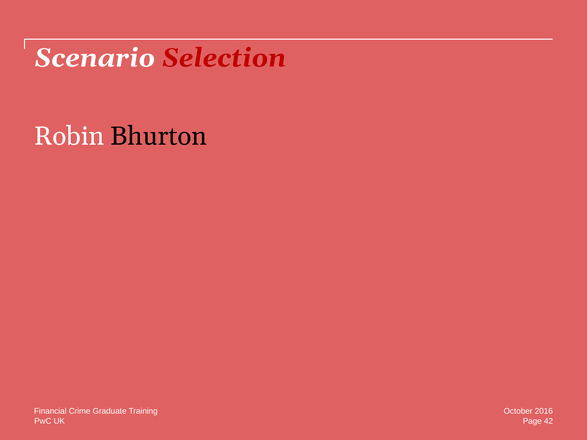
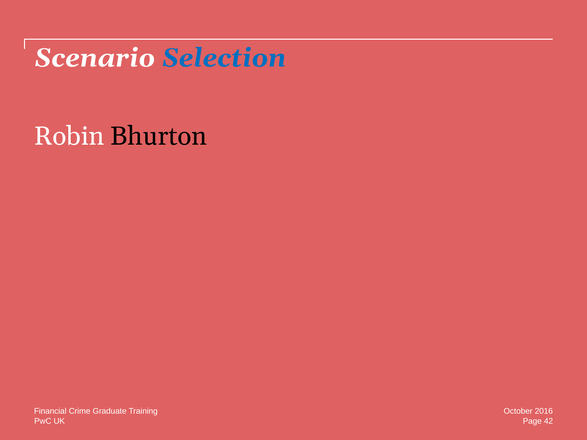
Selection colour: red -> blue (224, 58)
